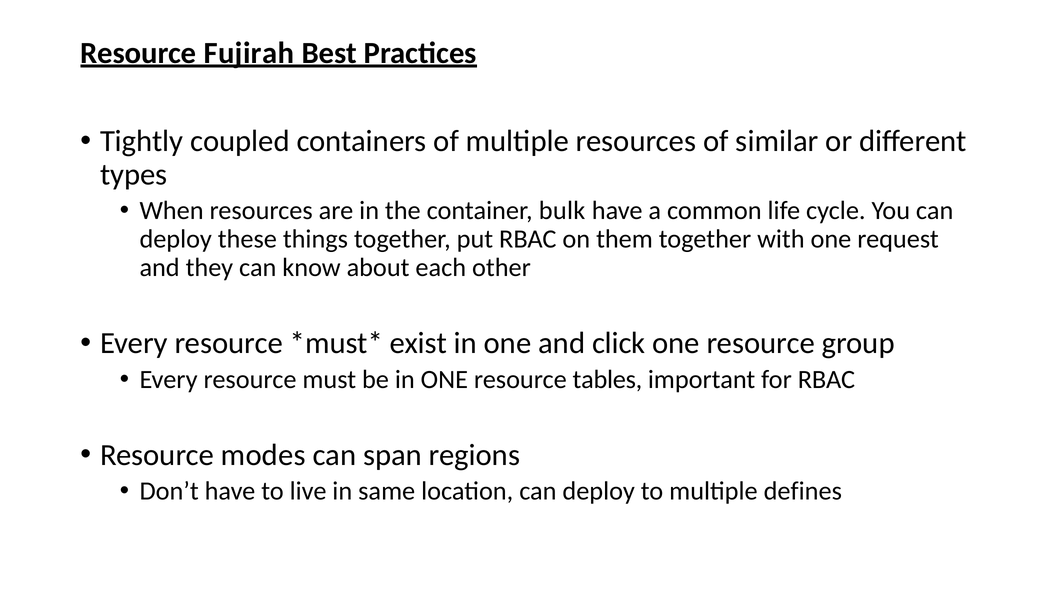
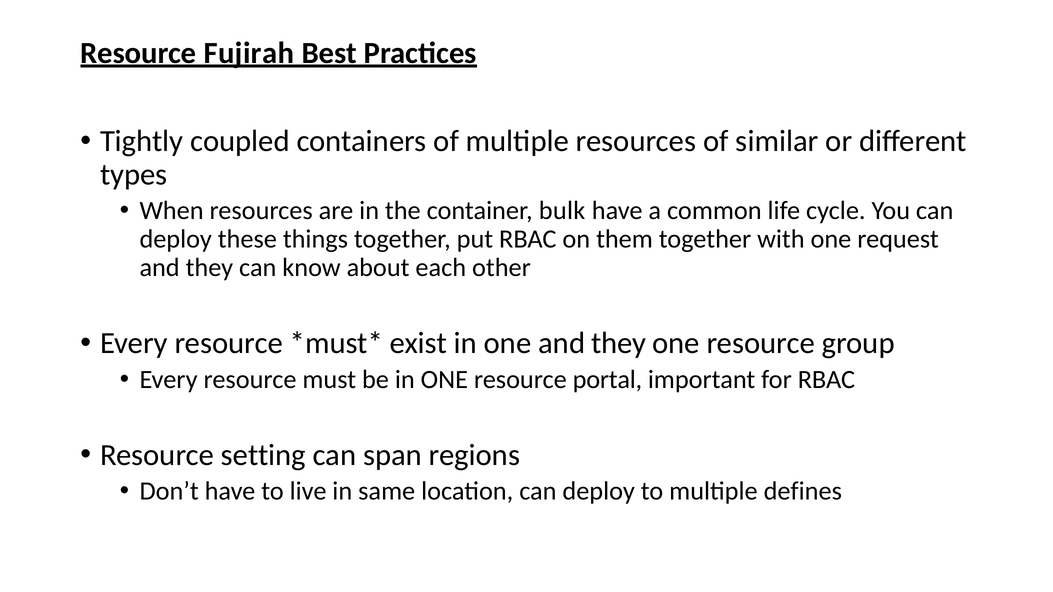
one and click: click -> they (619, 343)
tables: tables -> portal (607, 380)
modes: modes -> setting (263, 455)
